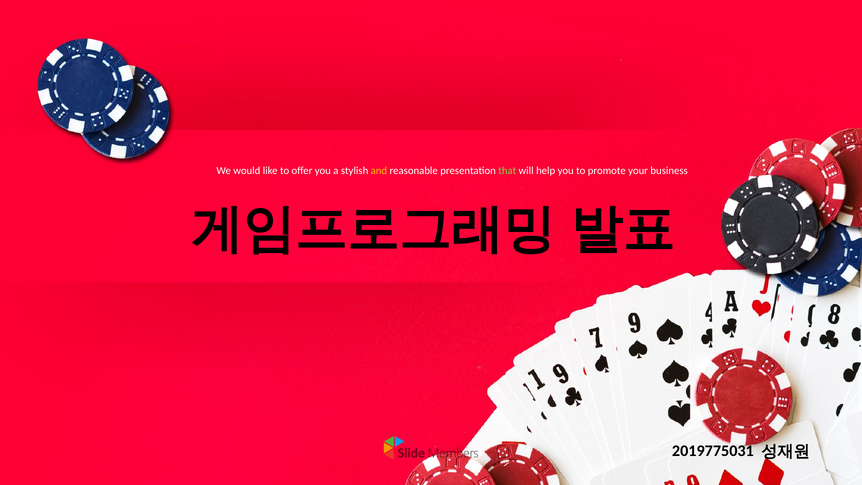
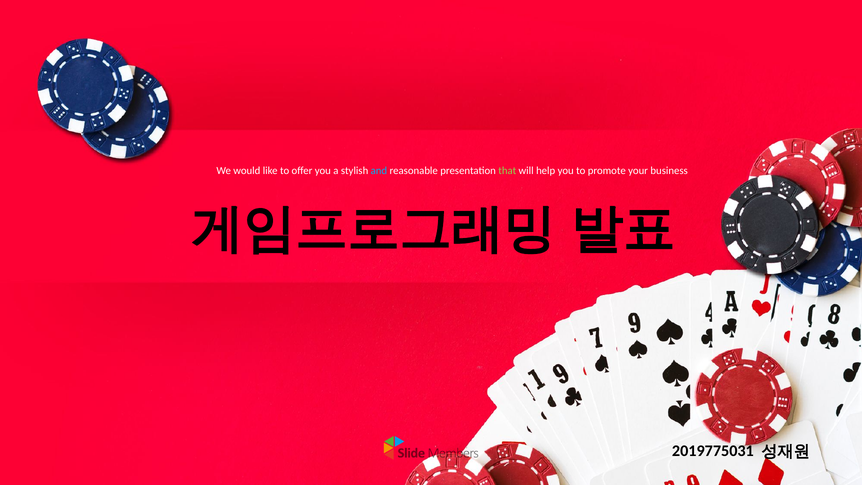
and colour: yellow -> light blue (379, 171)
